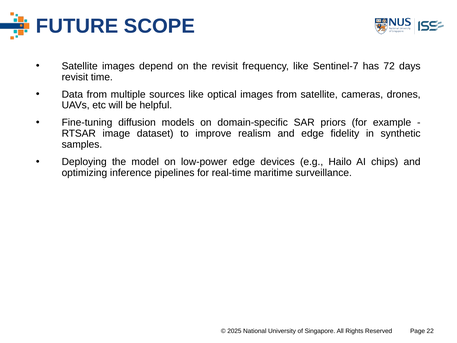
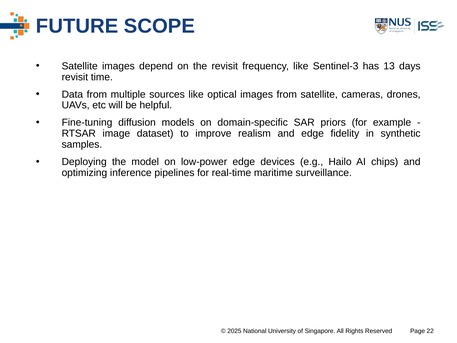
Sentinel-7: Sentinel-7 -> Sentinel-3 (336, 66)
72: 72 -> 13 (389, 66)
